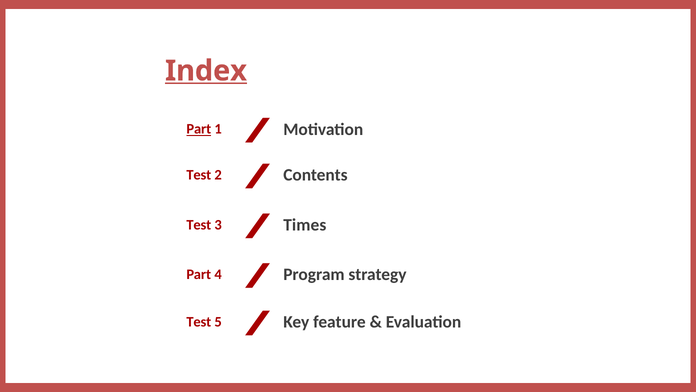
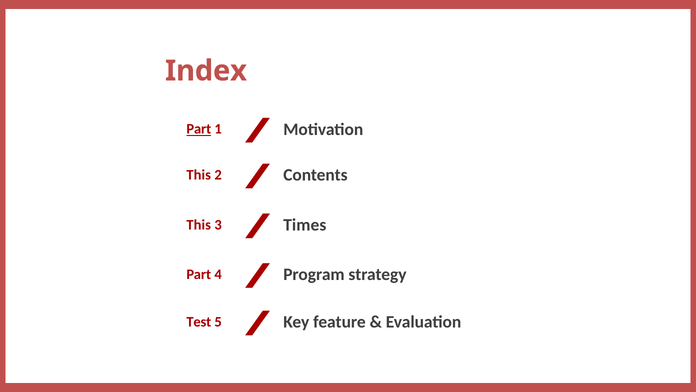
Index underline: present -> none (206, 71)
Test: Test -> This (199, 175)
Test: Test -> This (199, 225)
